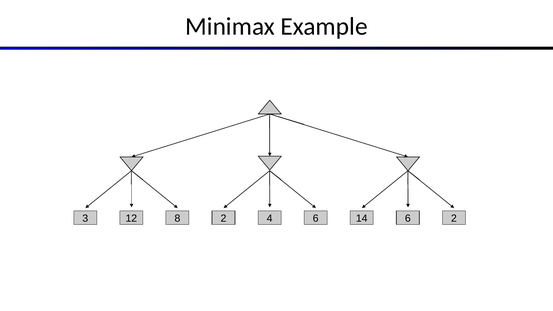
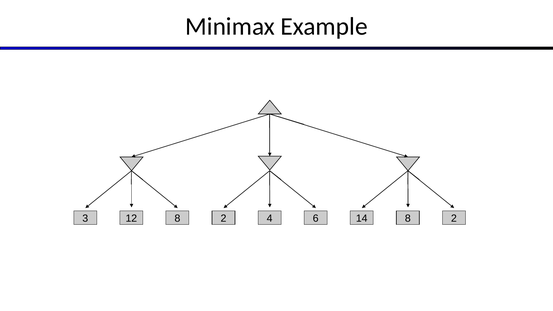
8 6: 6 -> 8 (408, 218)
